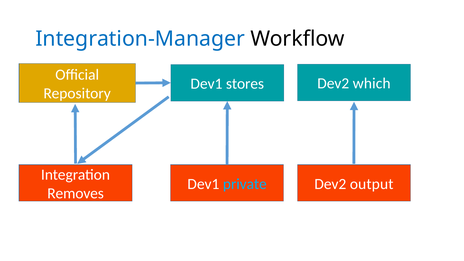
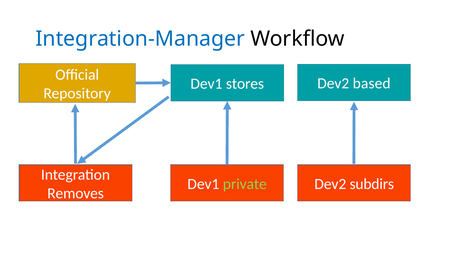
which: which -> based (372, 84)
private colour: light blue -> light green (245, 184)
output: output -> subdirs (372, 184)
